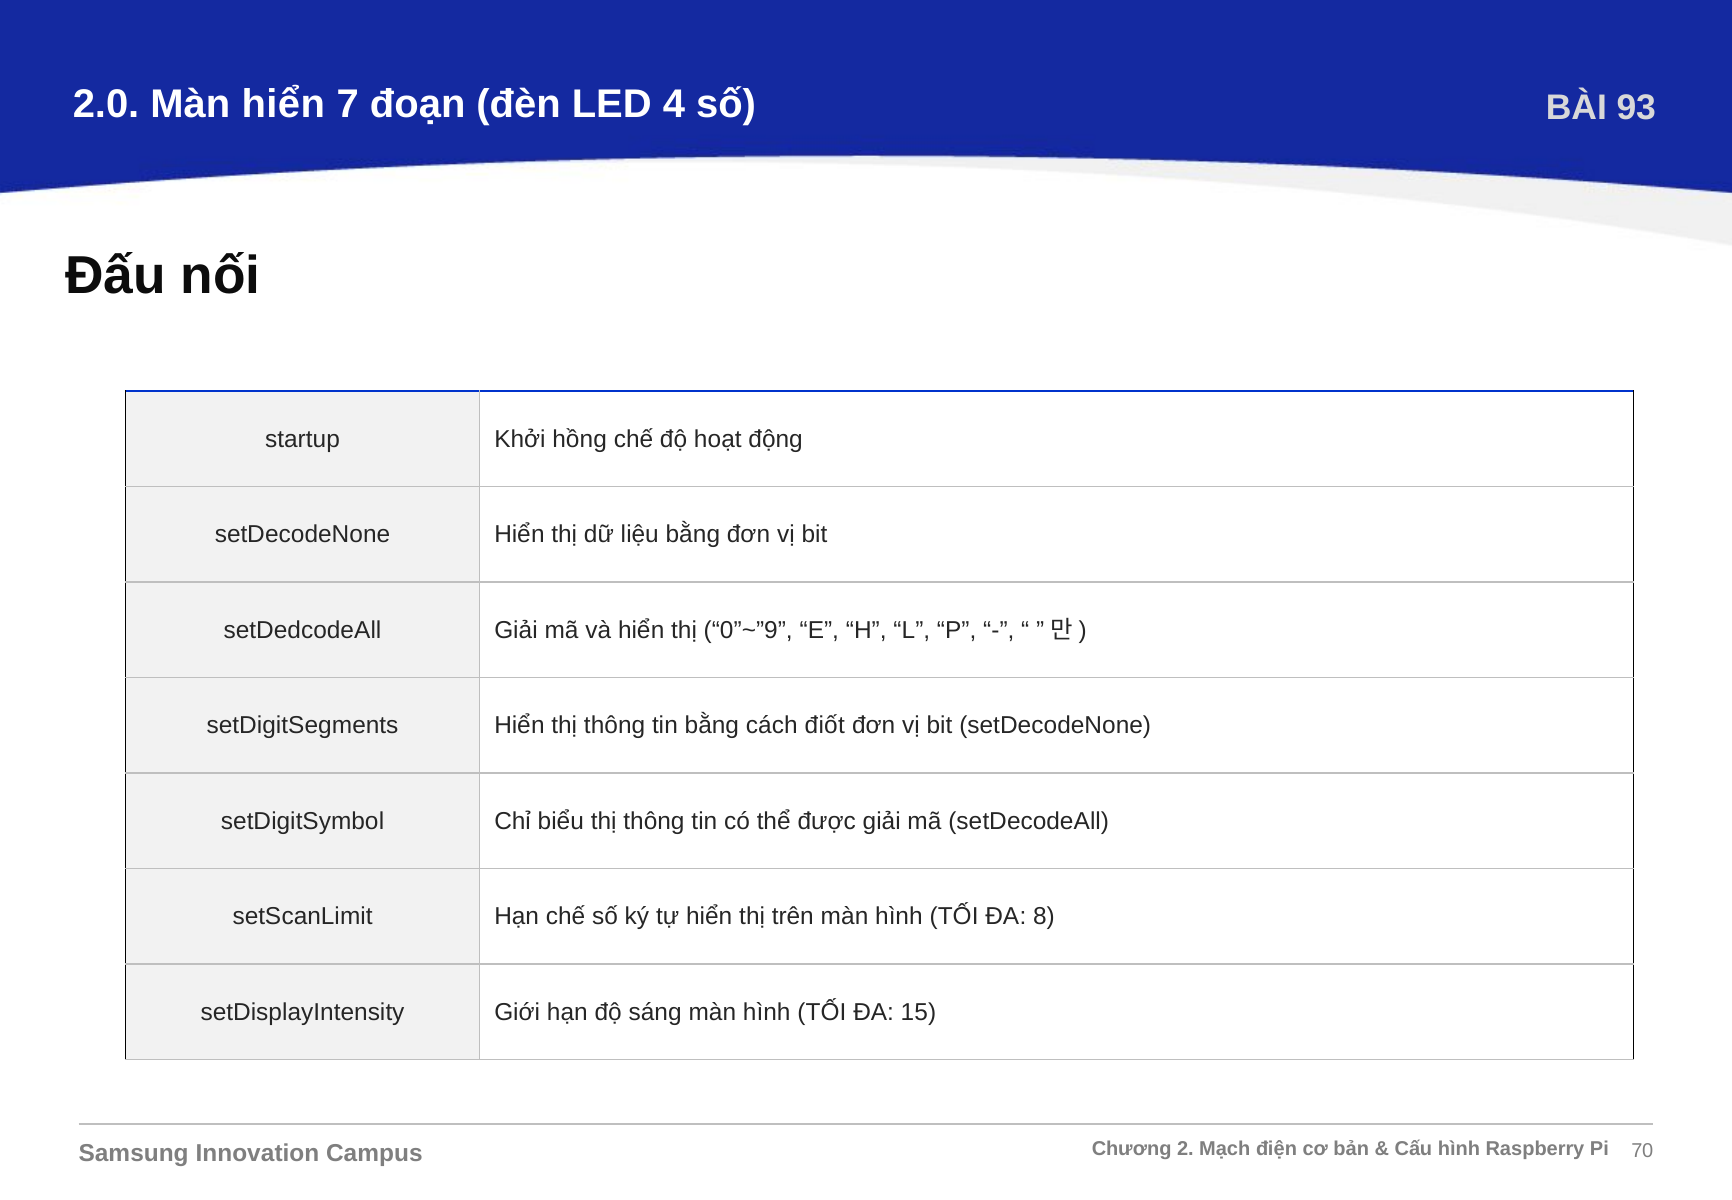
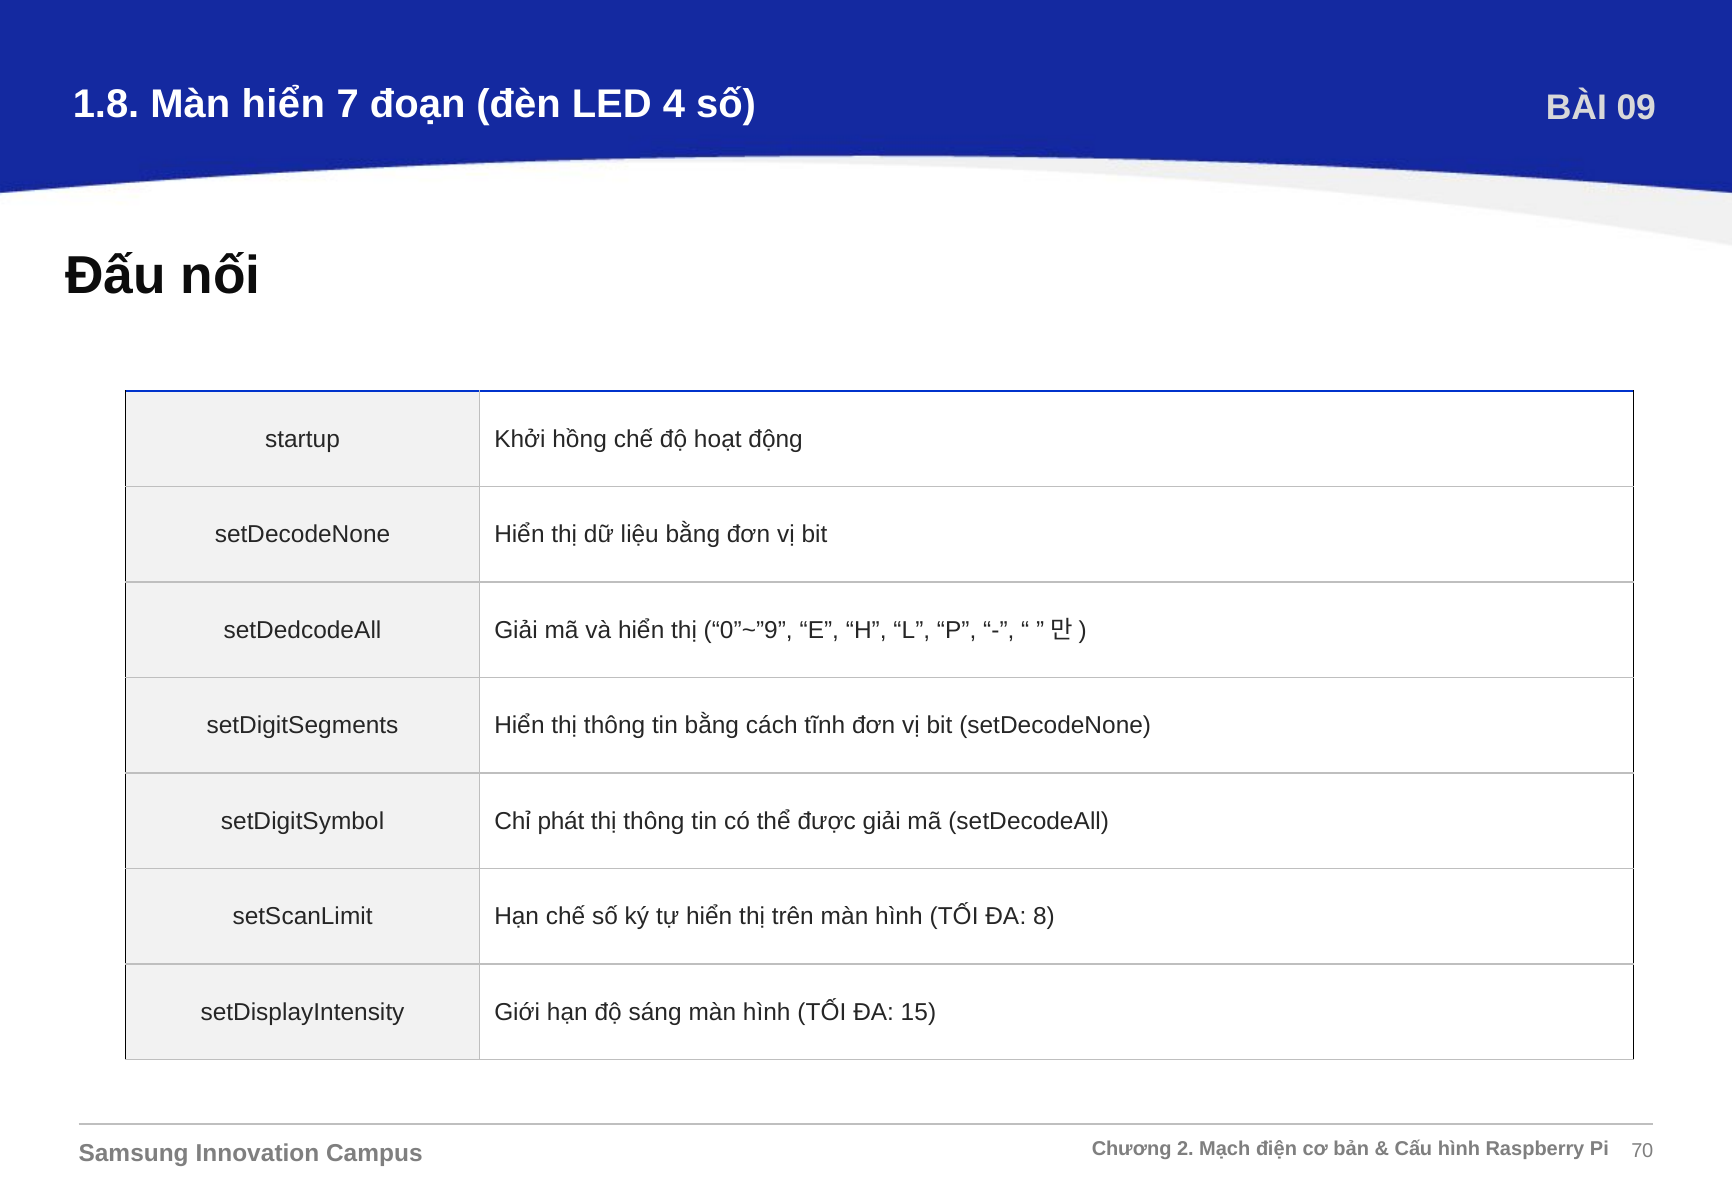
2.0: 2.0 -> 1.8 (106, 105)
93: 93 -> 09 (1636, 108)
điốt: điốt -> tĩnh (825, 725)
biểu: biểu -> phát (561, 821)
